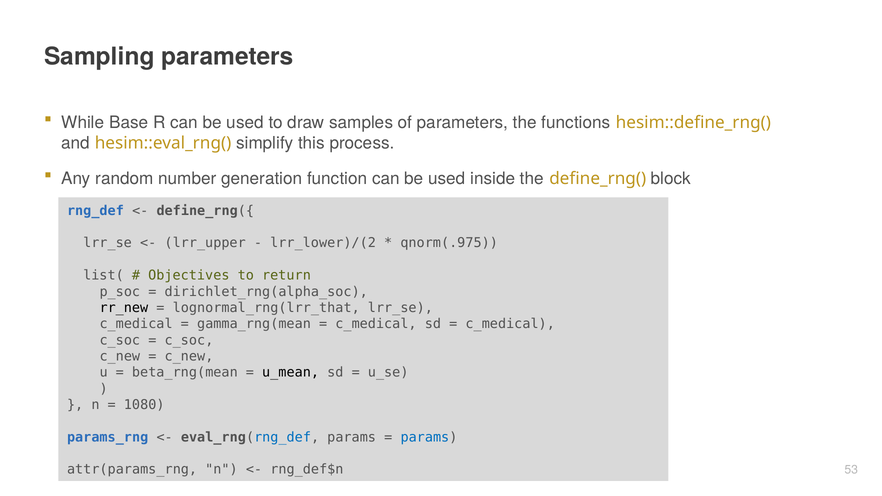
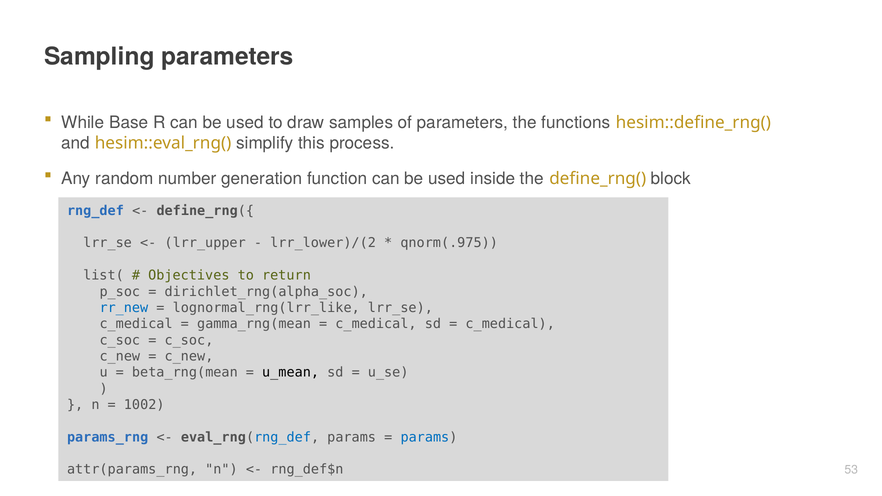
rr_new colour: black -> blue (124, 308)
lognormal_rng(lrr_that: lognormal_rng(lrr_that -> lognormal_rng(lrr_like (266, 308)
1080: 1080 -> 1002 (144, 405)
